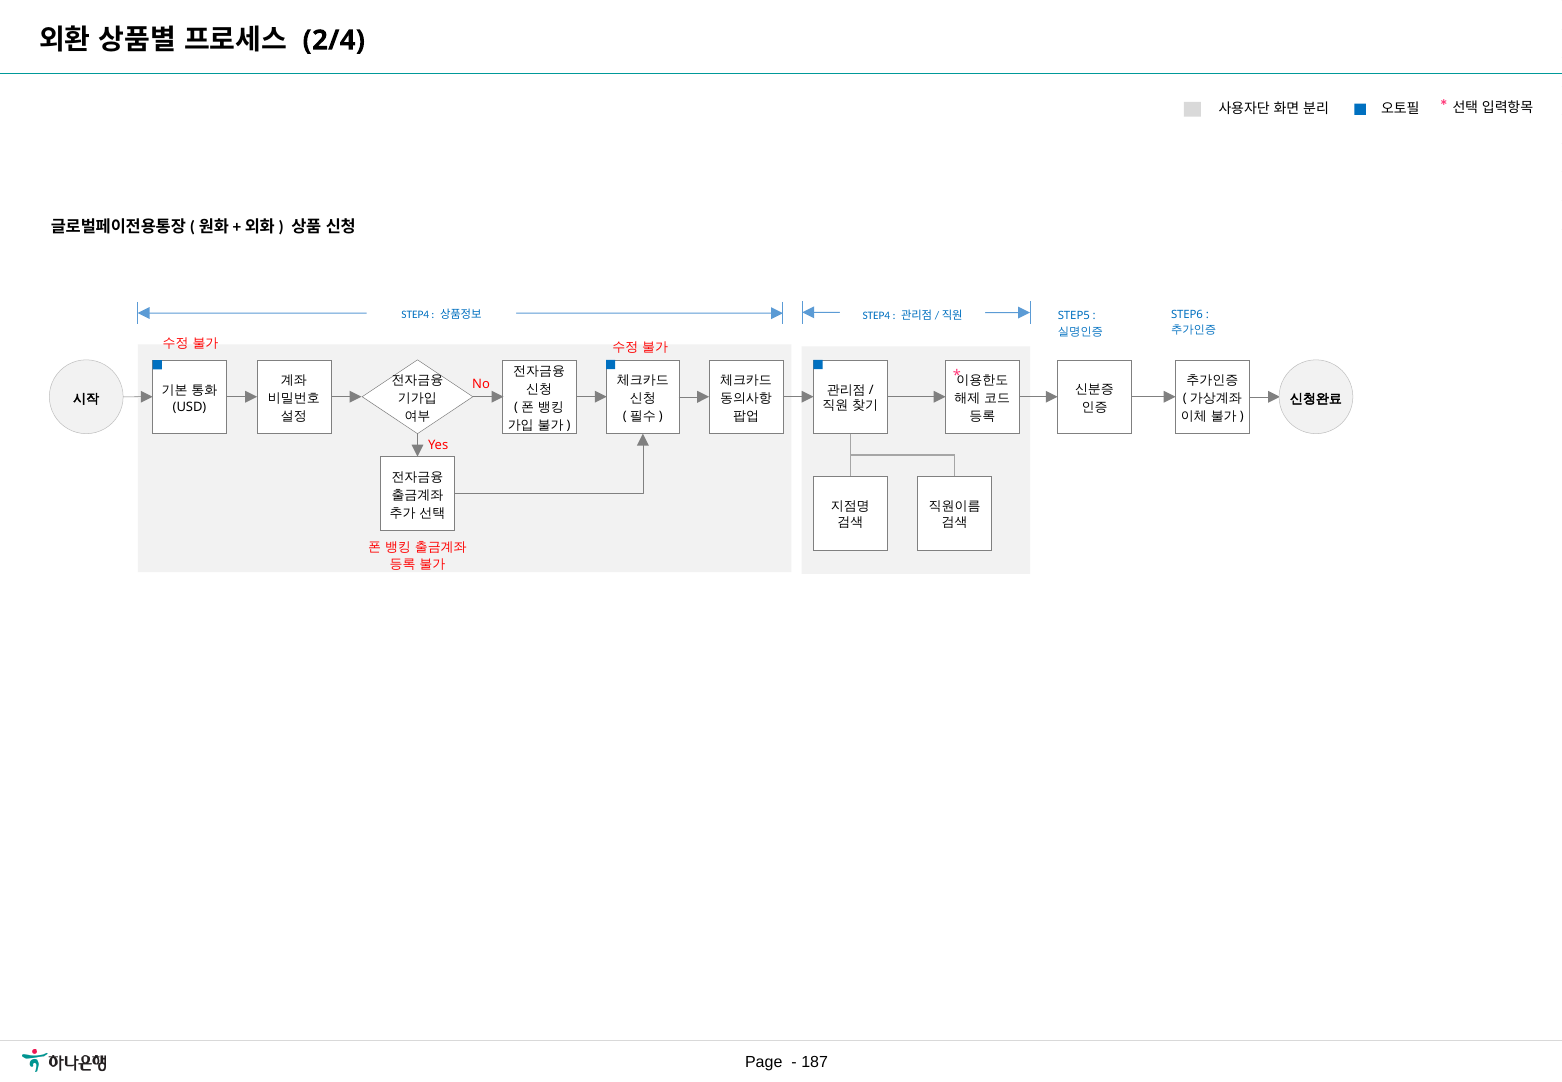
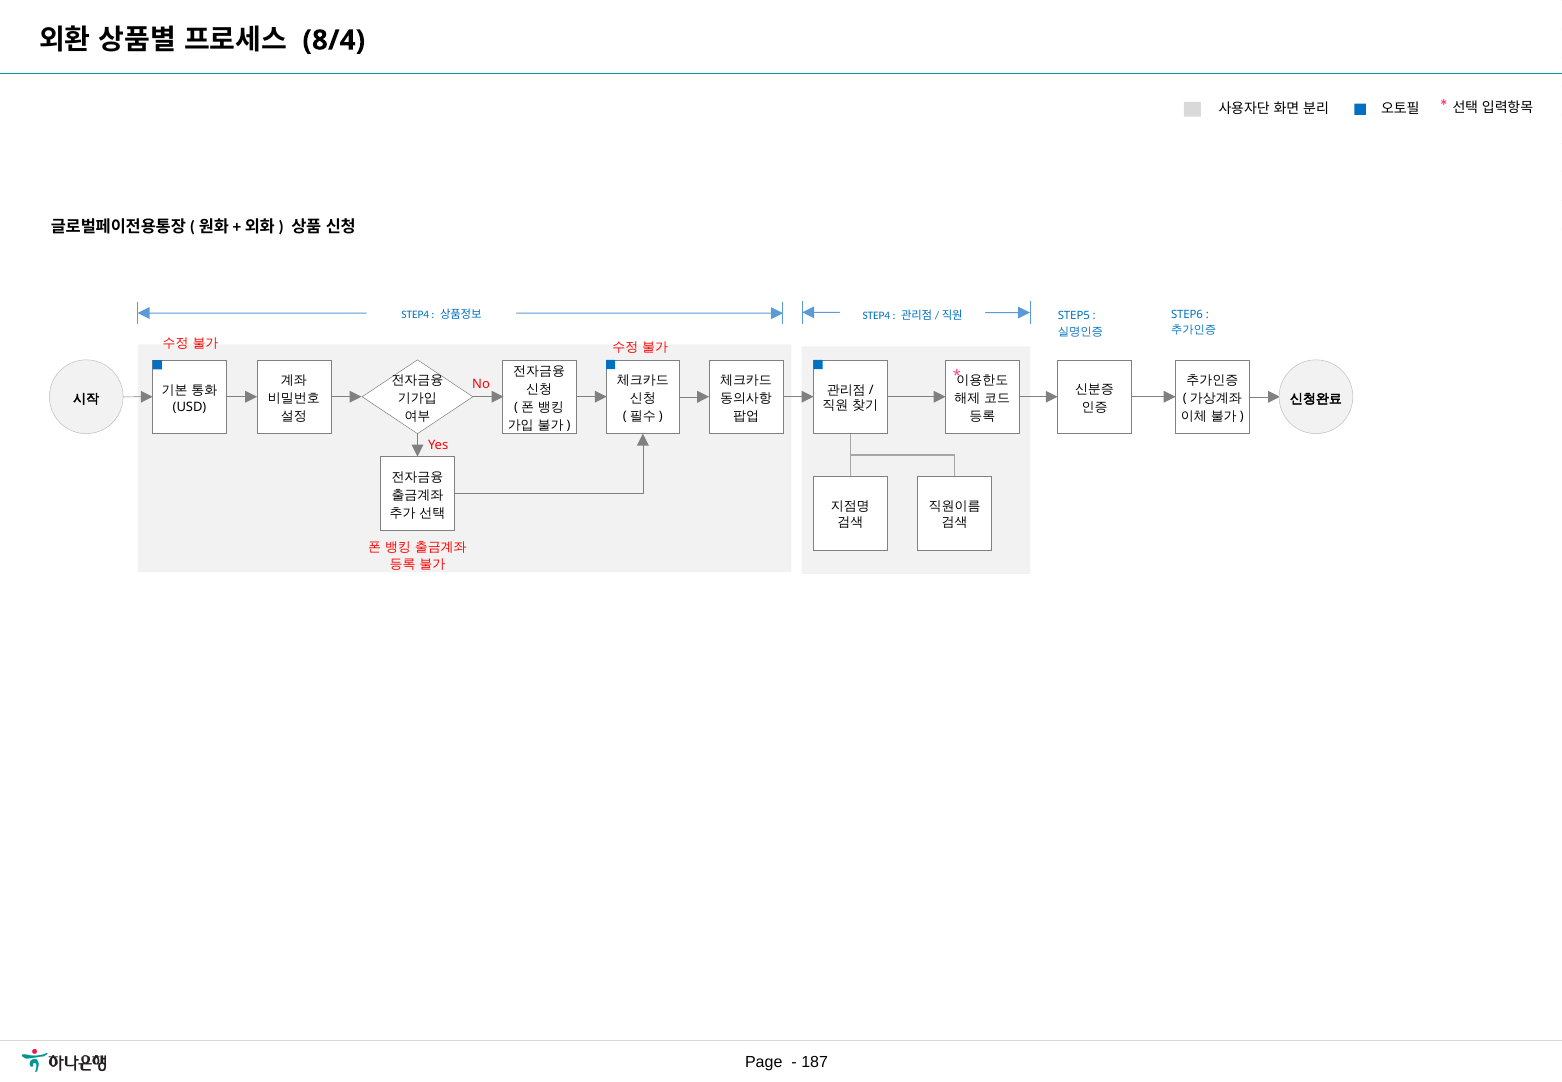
2/4: 2/4 -> 8/4 (334, 40)
